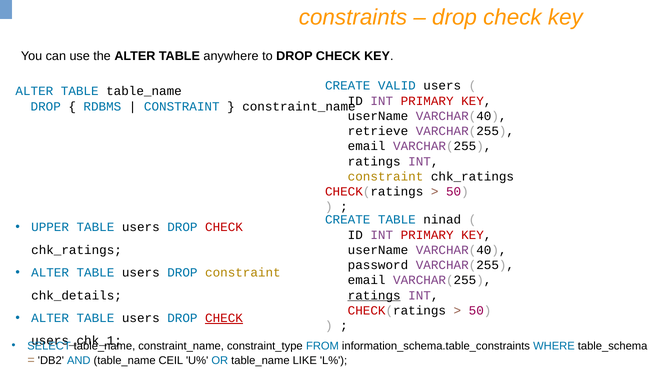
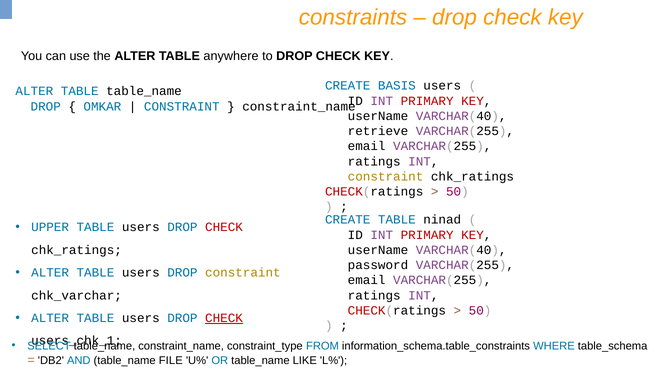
VALID: VALID -> BASIS (397, 86)
RDBMS: RDBMS -> OMKAR (102, 106)
chk_details: chk_details -> chk_varchar (77, 295)
ratings underline: present -> none (374, 295)
CEIL: CEIL -> FILE (171, 361)
